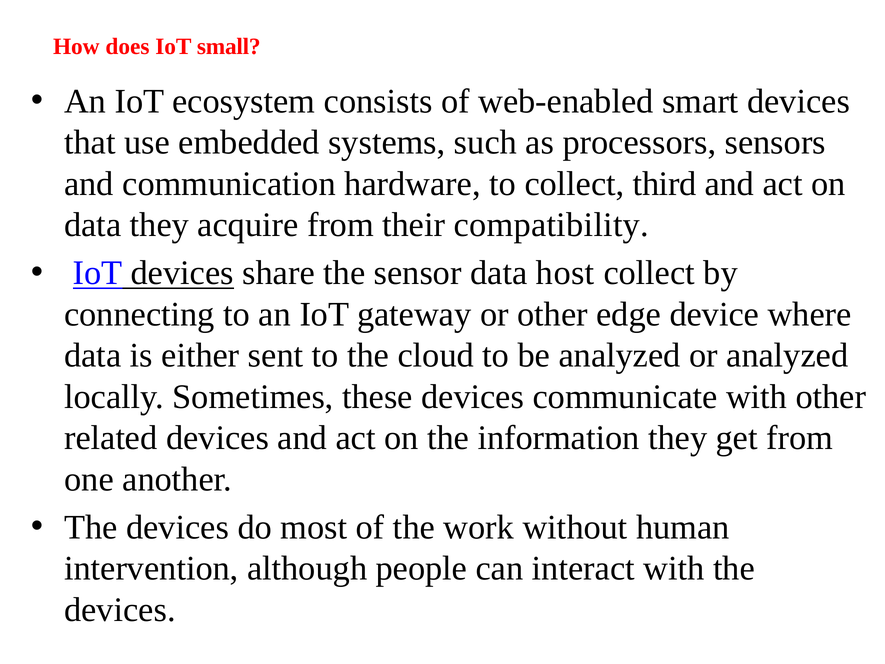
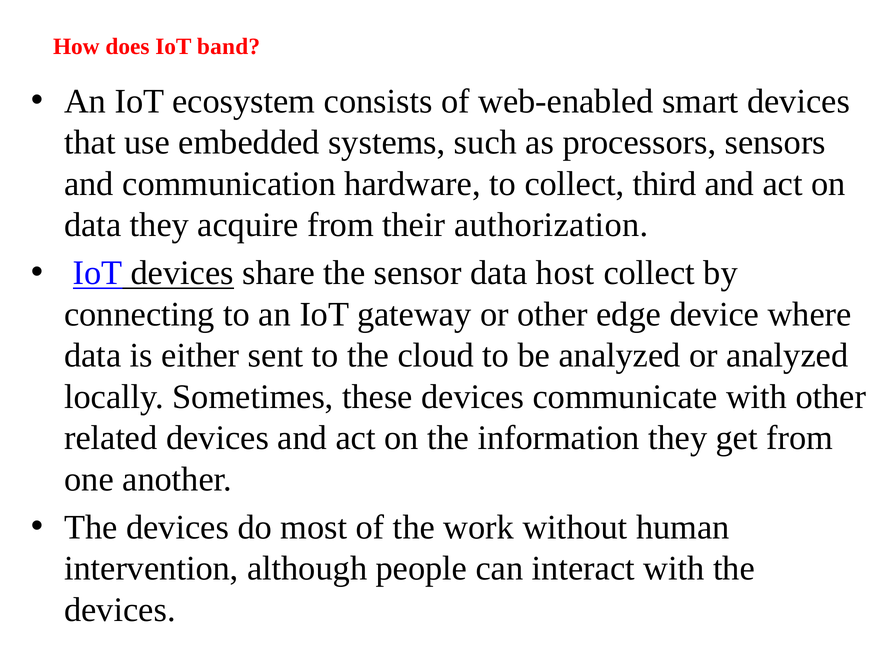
small: small -> band (229, 47)
compatibility: compatibility -> authorization (551, 225)
